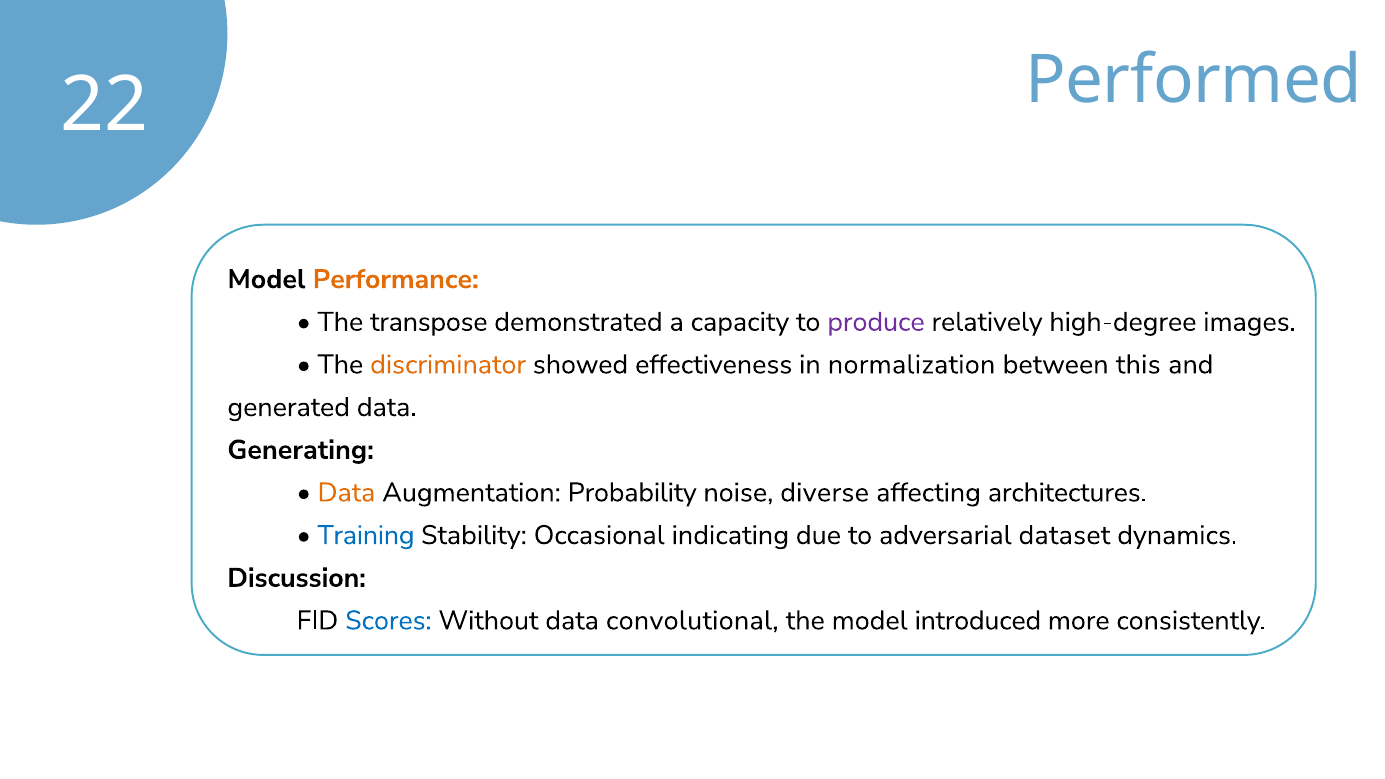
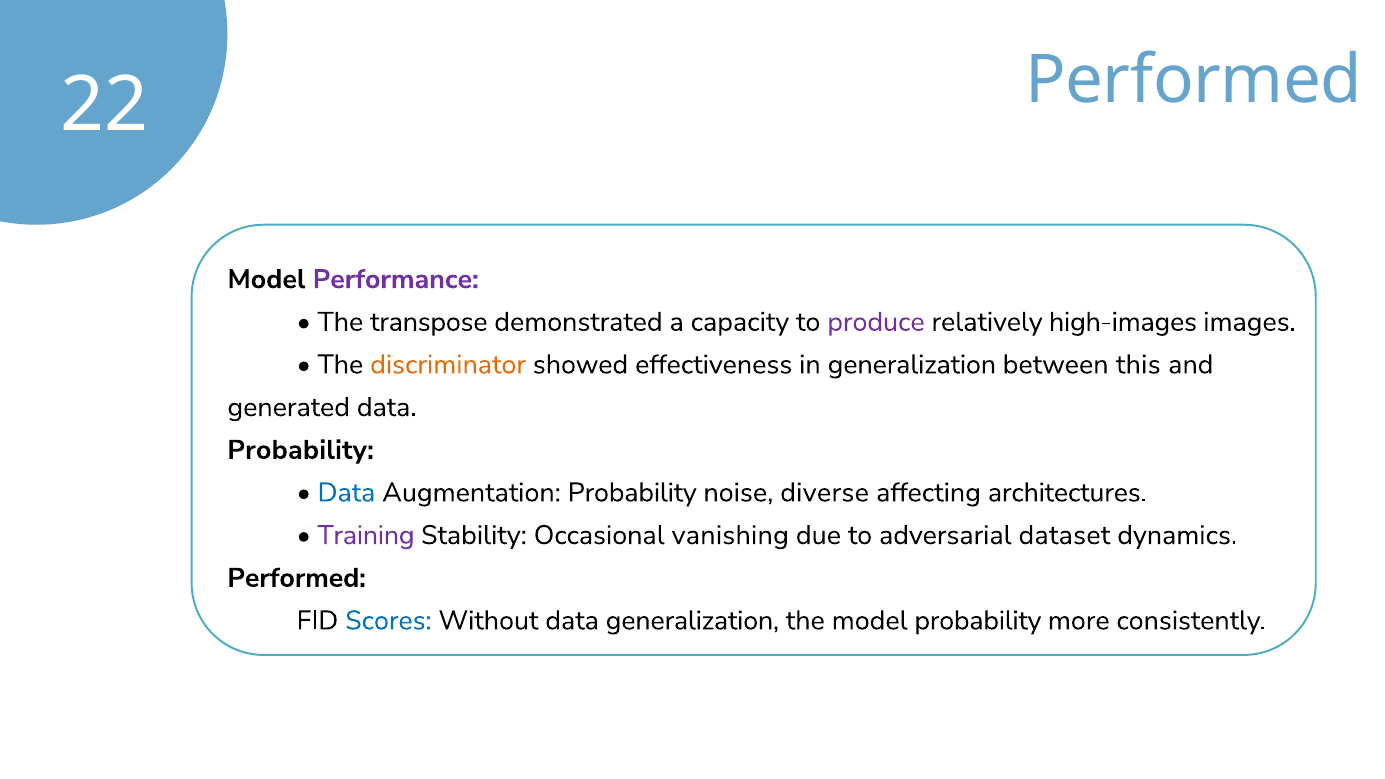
Performance colour: orange -> purple (396, 279)
high-degree: high-degree -> high-images (1123, 322)
in normalization: normalization -> generalization (912, 365)
Generating: Generating -> Probability (301, 450)
Data colour: orange -> blue (346, 493)
Training colour: blue -> purple (366, 535)
indicating: indicating -> vanishing (730, 535)
Discussion: Discussion -> Performed (297, 578)
data convolutional: convolutional -> generalization (692, 621)
model introduced: introduced -> probability (978, 621)
